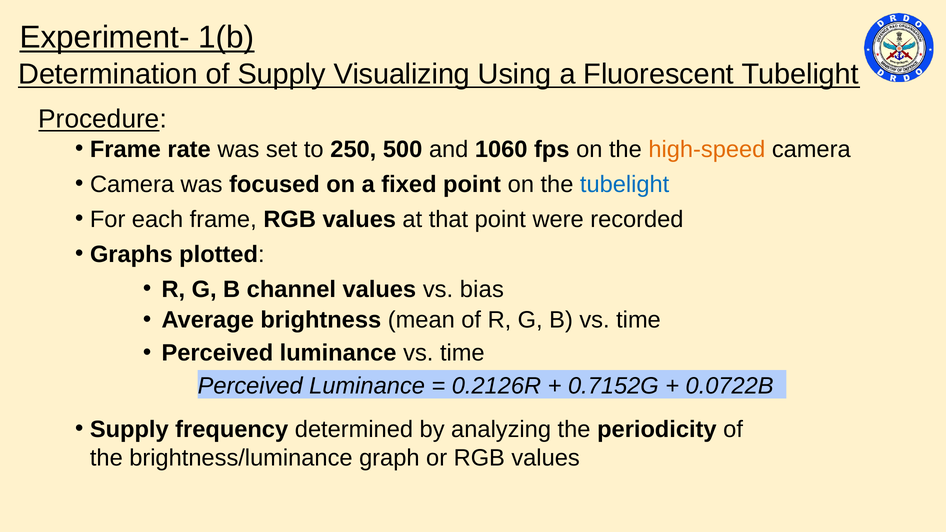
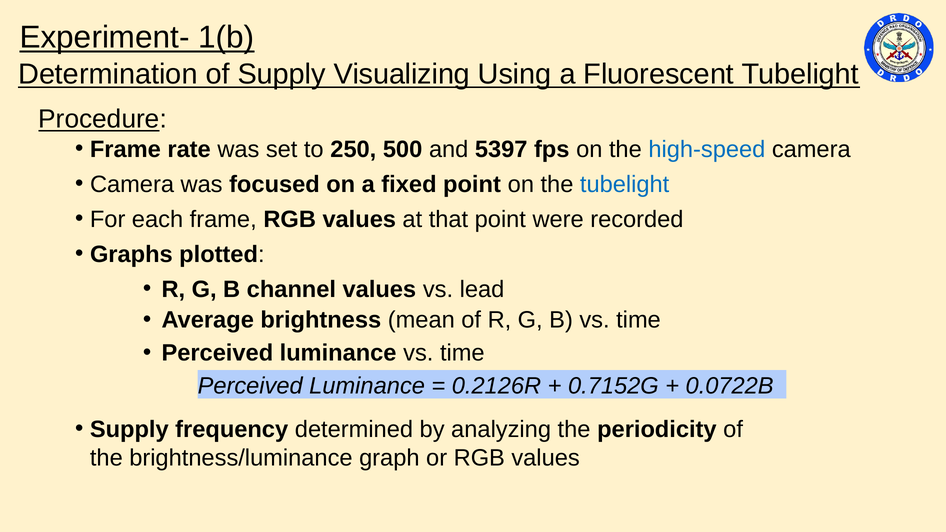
1060: 1060 -> 5397 (501, 149)
high-speed colour: orange -> blue (707, 149)
bias: bias -> lead (482, 289)
